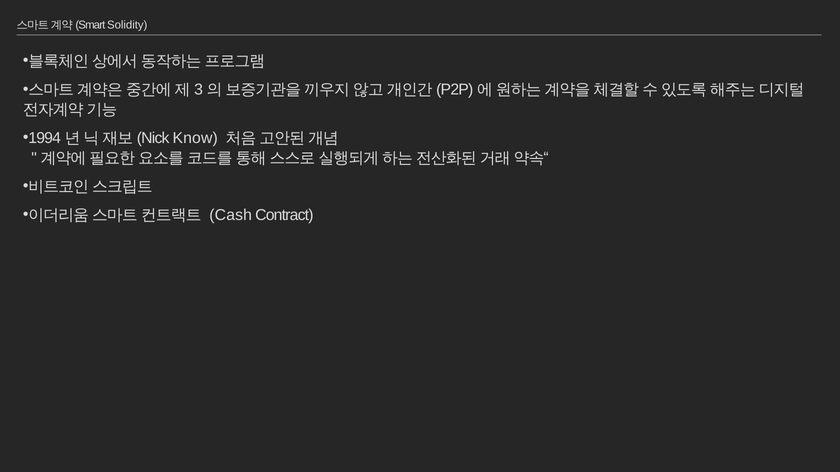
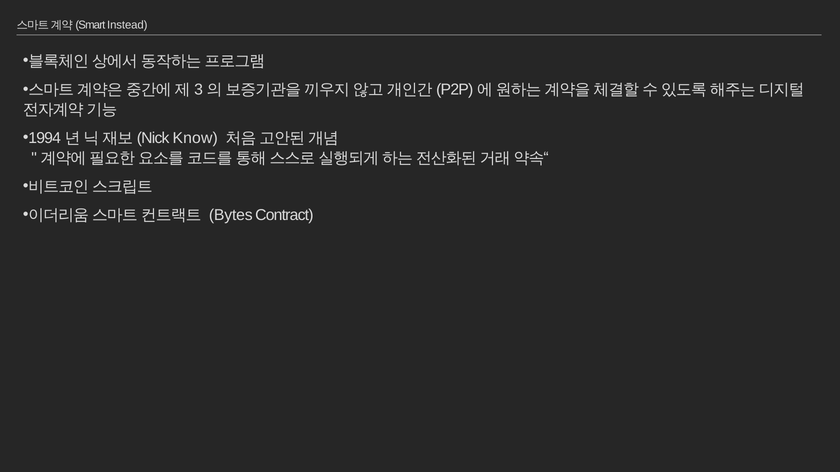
Solidity: Solidity -> Instead (127, 25)
Cash: Cash -> Bytes (231, 215)
